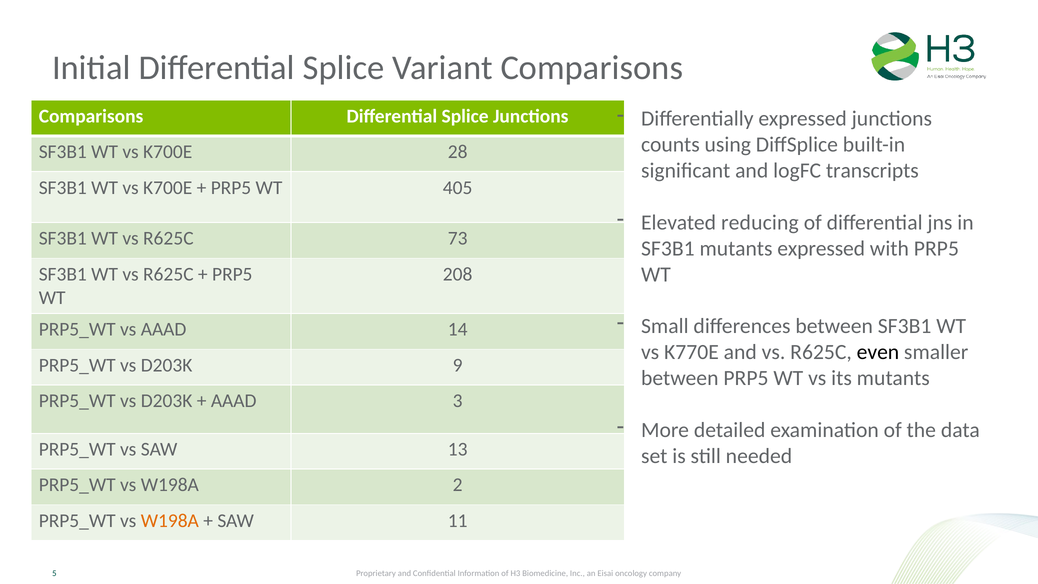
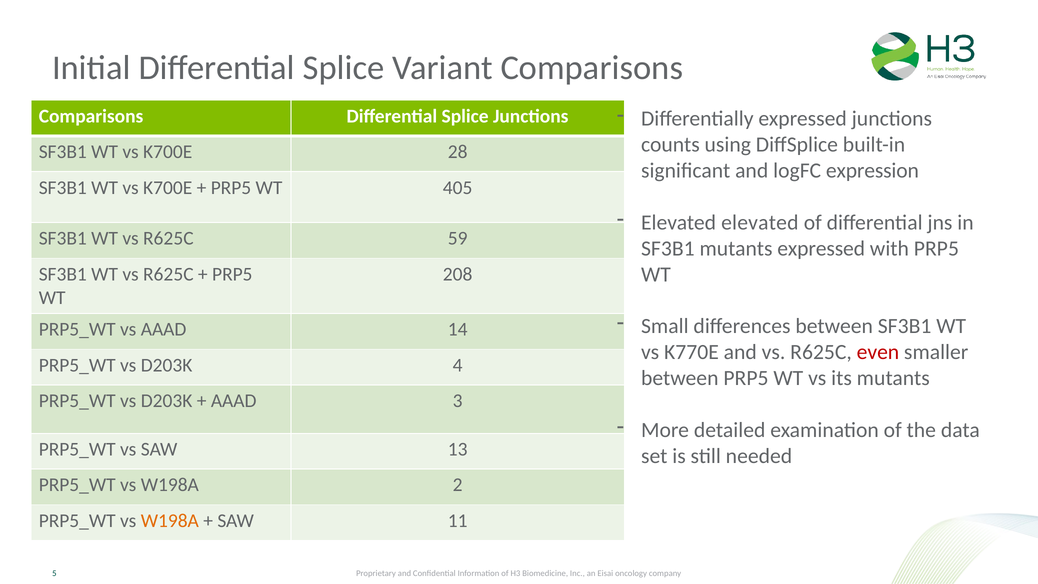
transcripts: transcripts -> expression (872, 171)
Elevated reducing: reducing -> elevated (760, 222)
73: 73 -> 59 (458, 238)
even colour: black -> red (878, 352)
9: 9 -> 4 (458, 365)
